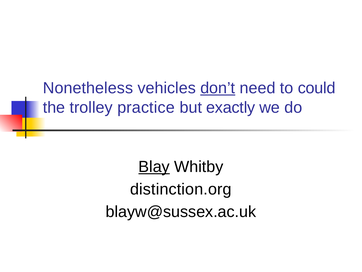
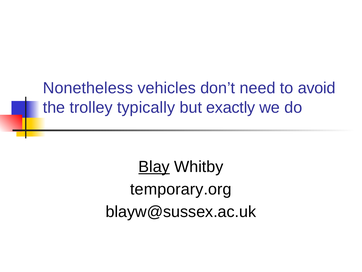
don’t underline: present -> none (218, 88)
could: could -> avoid (317, 88)
practice: practice -> typically (146, 107)
distinction.org: distinction.org -> temporary.org (181, 189)
